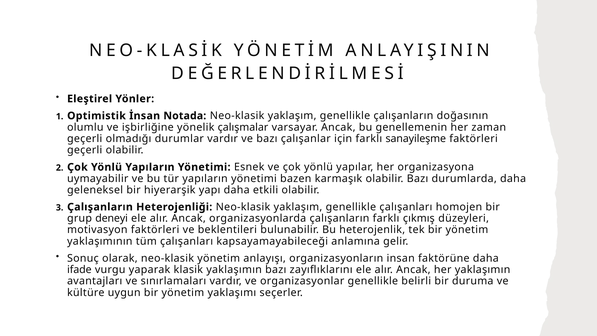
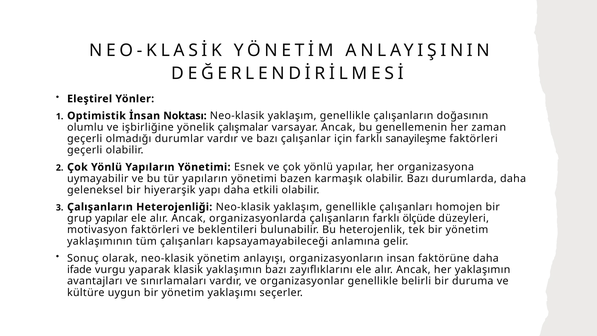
Notada: Notada -> Noktası (185, 116)
grup deneyi: deneyi -> yapılar (112, 218)
çıkmış: çıkmış -> ölçüde (419, 218)
